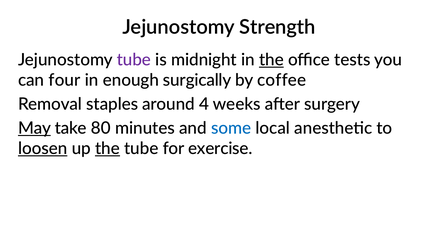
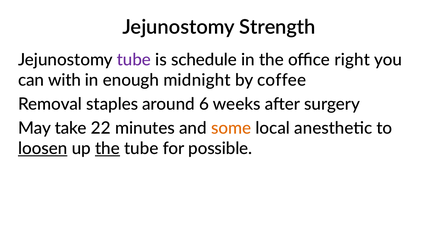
midnight: midnight -> schedule (204, 60)
the underline: present -> none (271, 60)
tests: tests -> right (352, 60)
four: four -> with (65, 80)
surgically: surgically -> midnight (197, 80)
4: 4 -> 6 (204, 104)
May underline: present -> none (35, 128)
80: 80 -> 22 (101, 128)
some colour: blue -> orange (231, 128)
exercise: exercise -> possible (220, 149)
